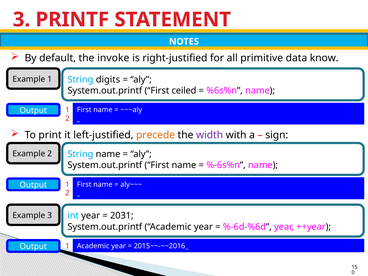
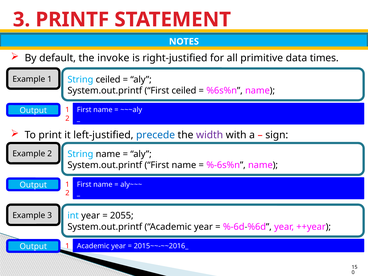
know: know -> times (324, 58)
String digits: digits -> ceiled (108, 79)
precede colour: orange -> blue (156, 135)
2031: 2031 -> 2055 (122, 216)
